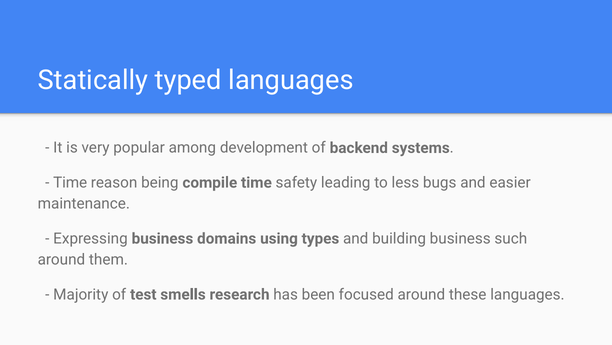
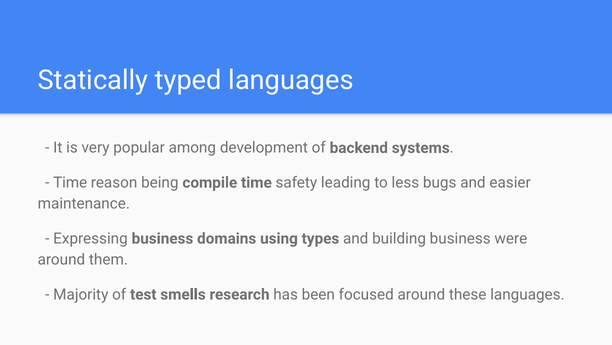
such: such -> were (511, 238)
